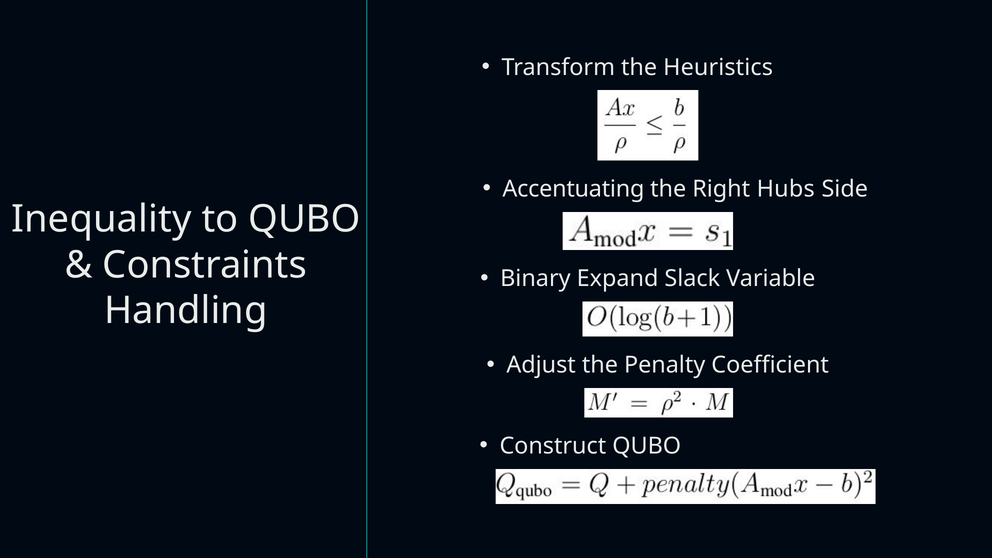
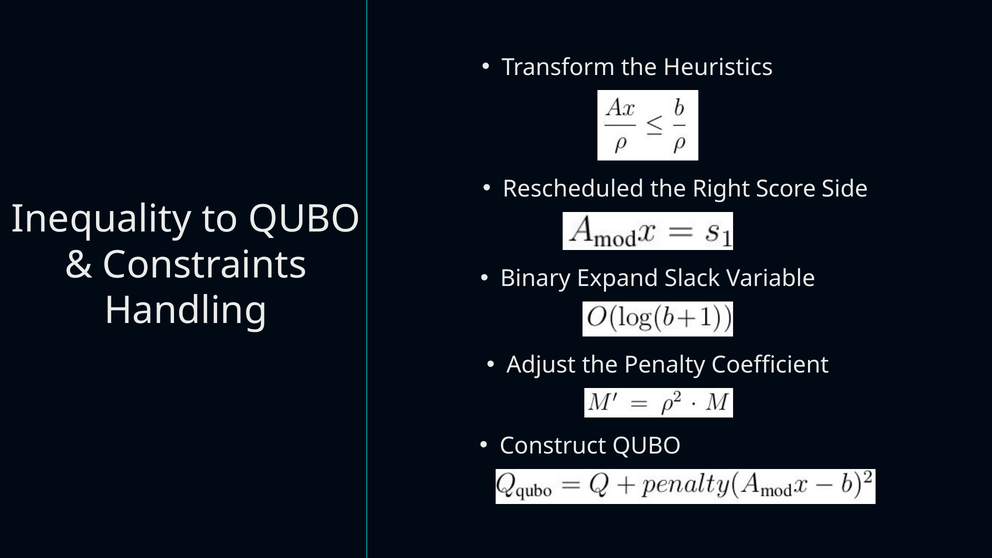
Accentuating: Accentuating -> Rescheduled (573, 189)
Hubs: Hubs -> Score (786, 189)
